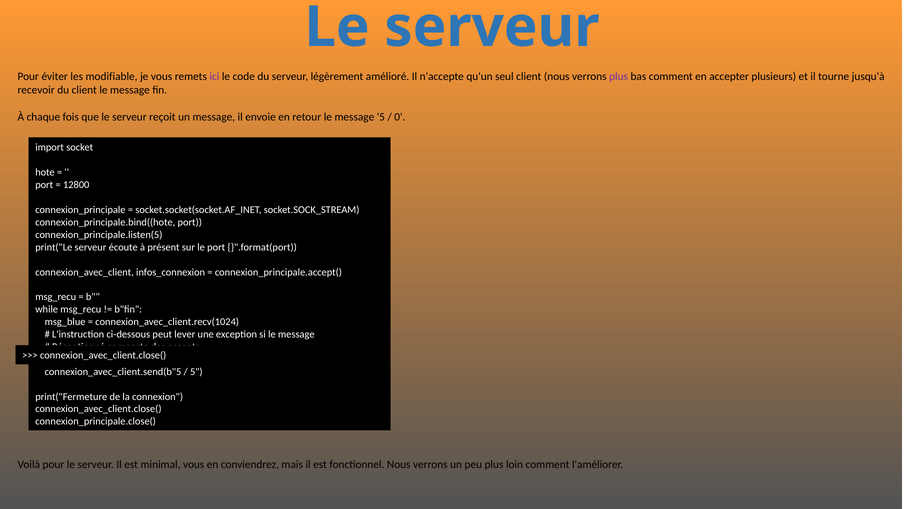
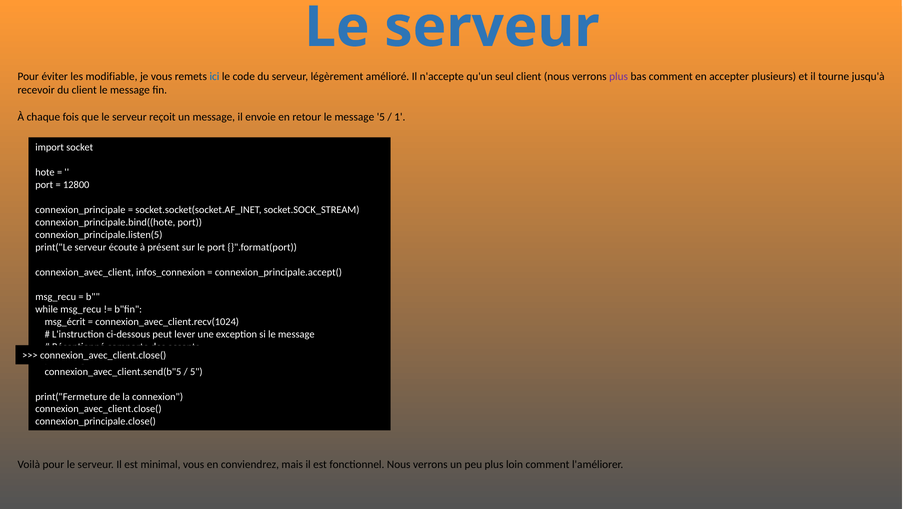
ici colour: purple -> blue (214, 76)
0: 0 -> 1 (400, 117)
msg_blue: msg_blue -> msg_écrit (65, 322)
